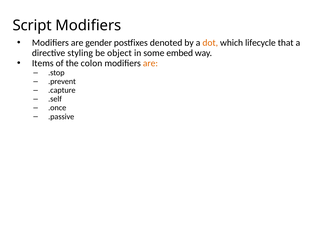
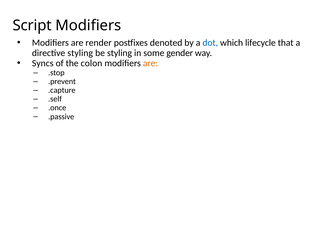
gender: gender -> render (99, 43)
dot colour: orange -> blue (210, 43)
be object: object -> styling (120, 53)
embed: embed -> gender (180, 53)
Items: Items -> Syncs (43, 63)
